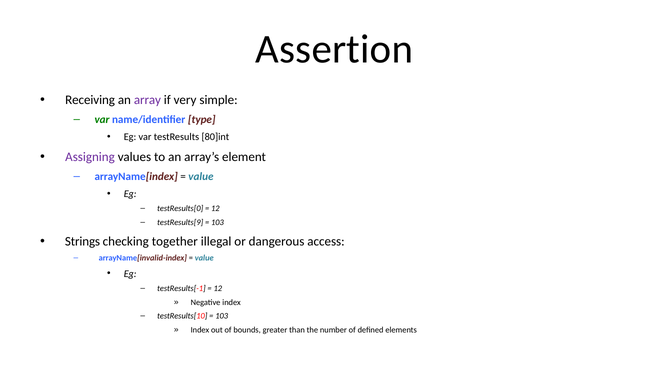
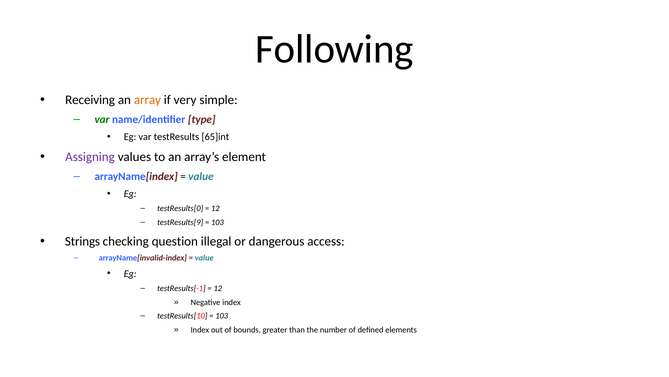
Assertion: Assertion -> Following (334, 49)
array colour: purple -> orange (147, 100)
80]int: 80]int -> 65]int (215, 137)
together: together -> question (175, 241)
